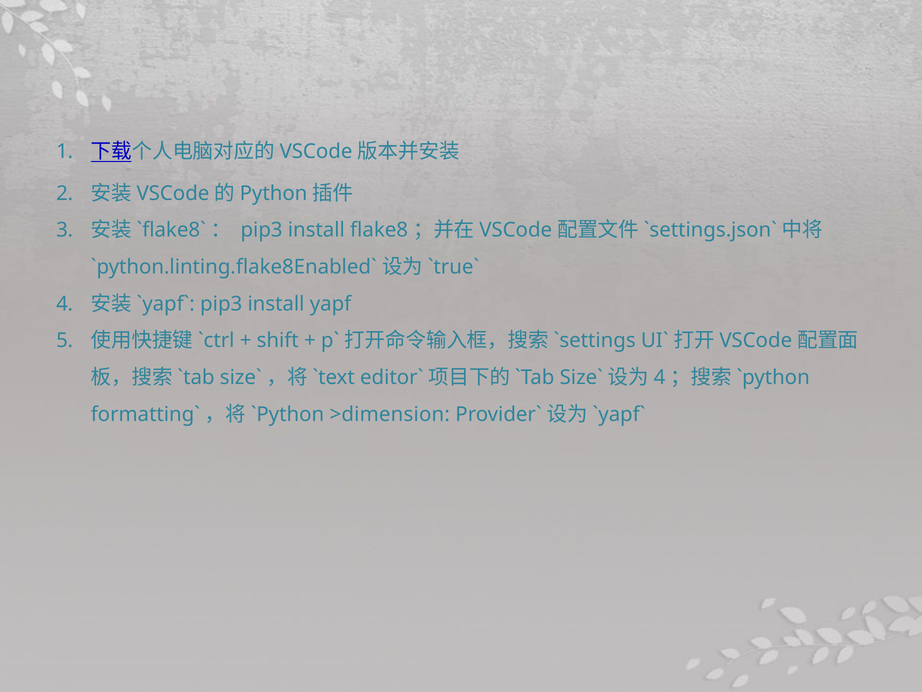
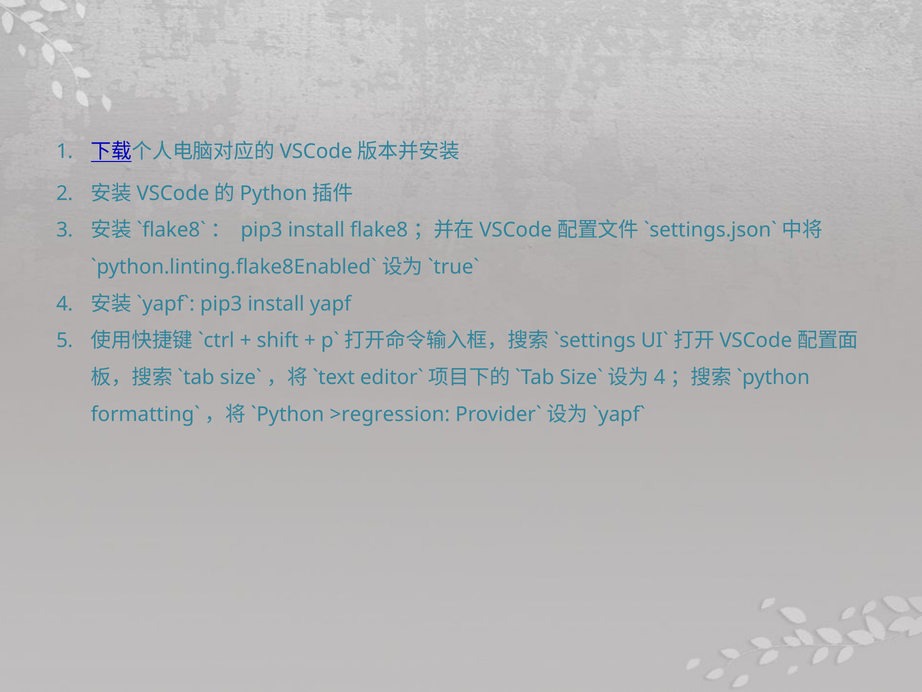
>dimension: >dimension -> >regression (390, 414)
